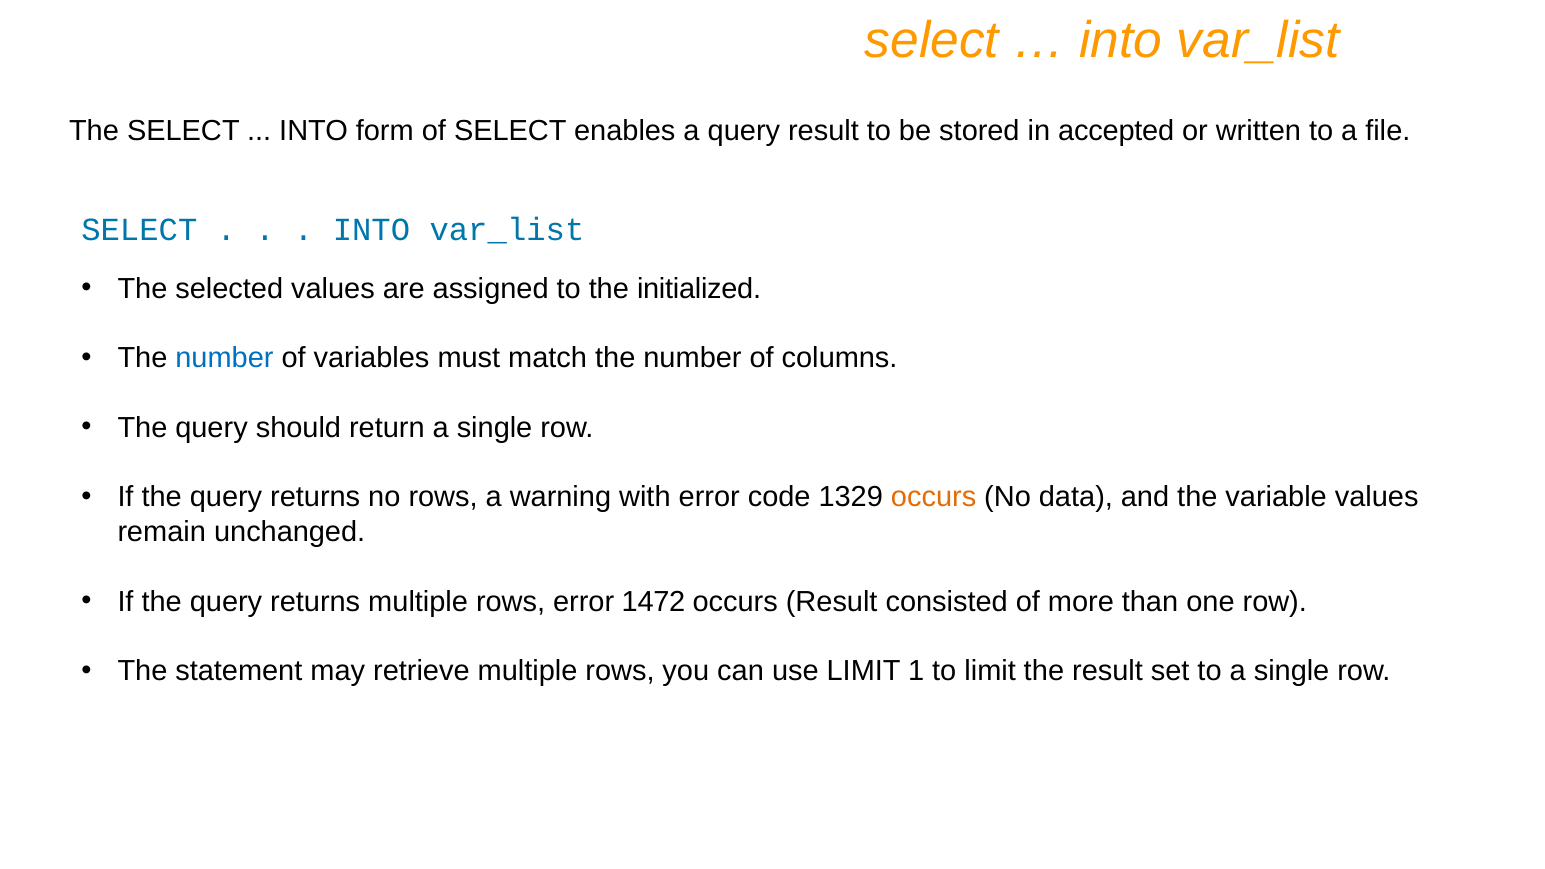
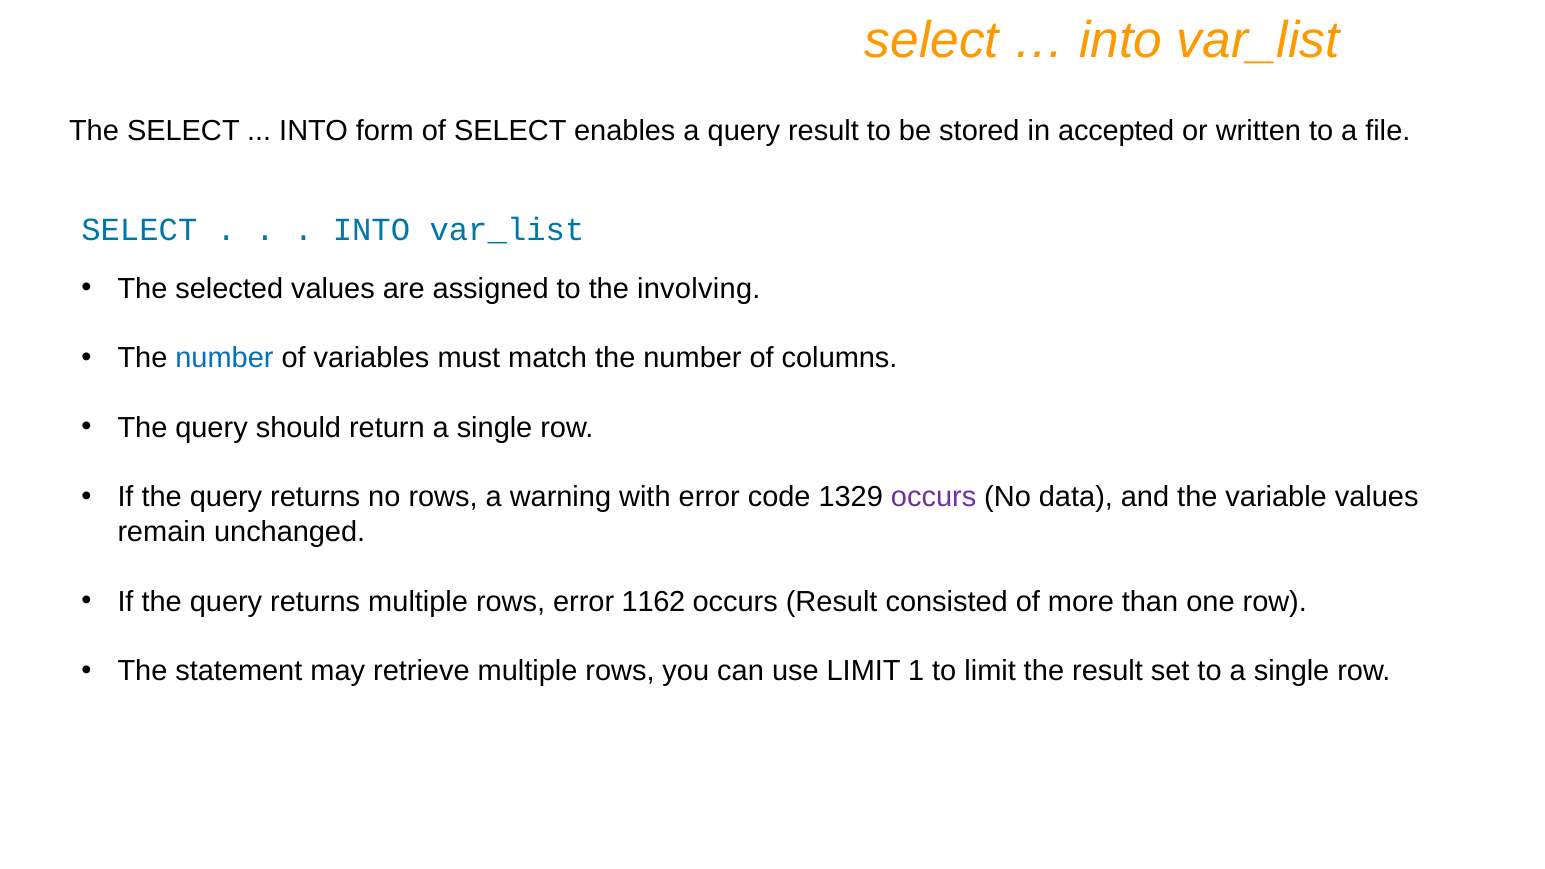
initialized: initialized -> involving (699, 289)
occurs colour: orange -> purple (934, 497)
1472: 1472 -> 1162 (653, 602)
